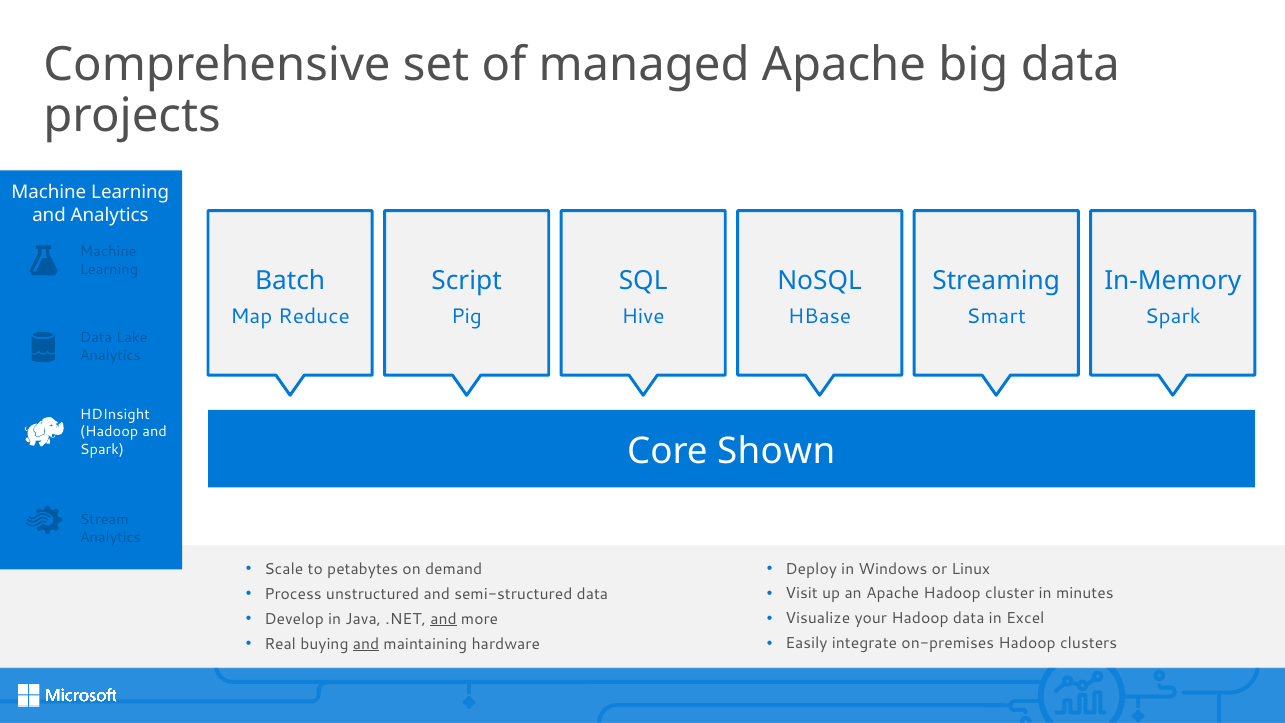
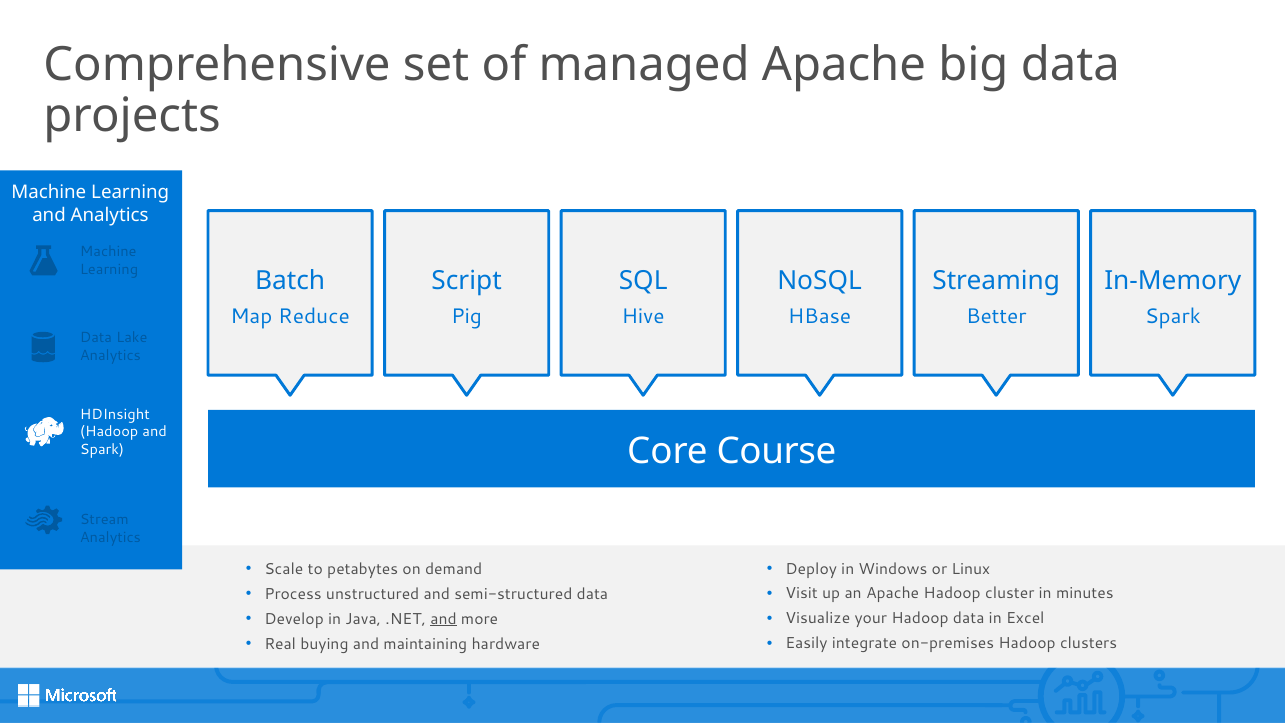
Smart: Smart -> Better (996, 317)
Shown: Shown -> Course (777, 451)
and underline: present -> none (366, 644)
